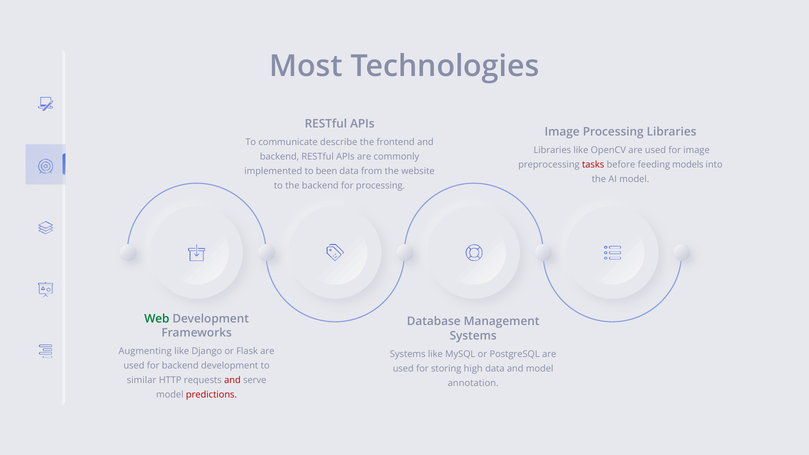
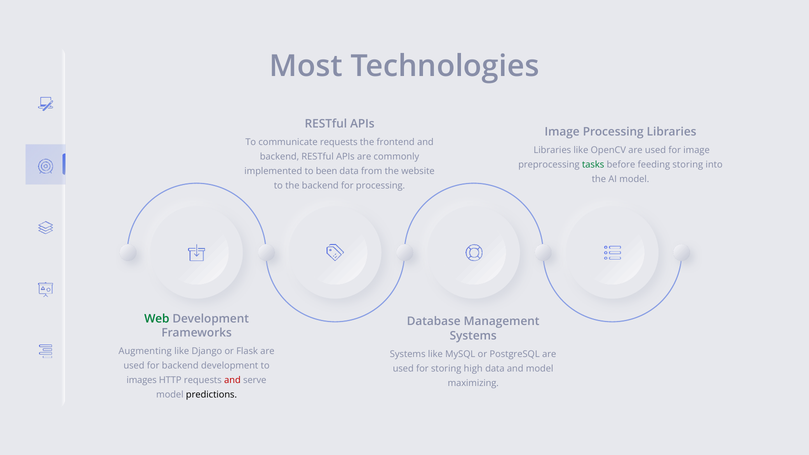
communicate describe: describe -> requests (339, 142)
tasks colour: red -> green (593, 165)
feeding models: models -> storing (688, 165)
similar: similar -> images (142, 380)
annotation: annotation -> maximizing (473, 383)
predictions colour: red -> black (211, 395)
